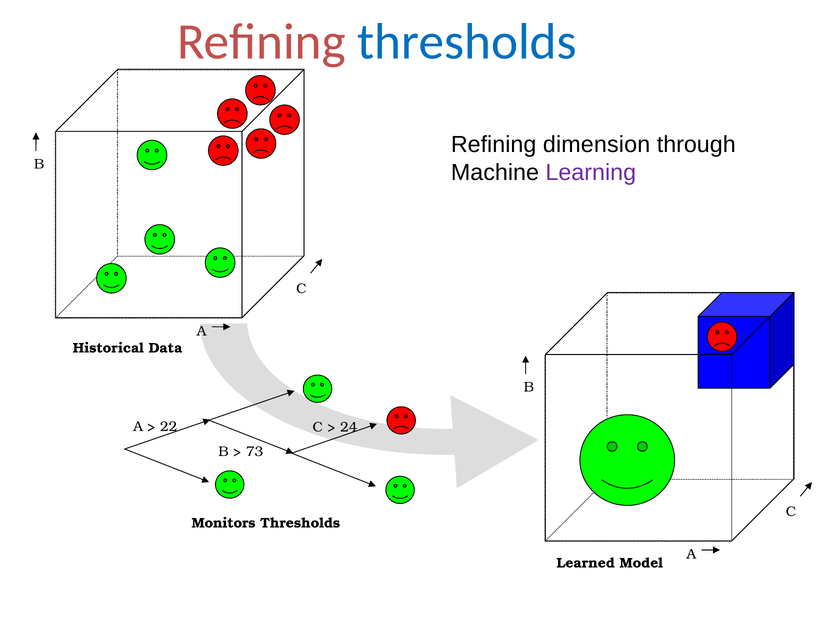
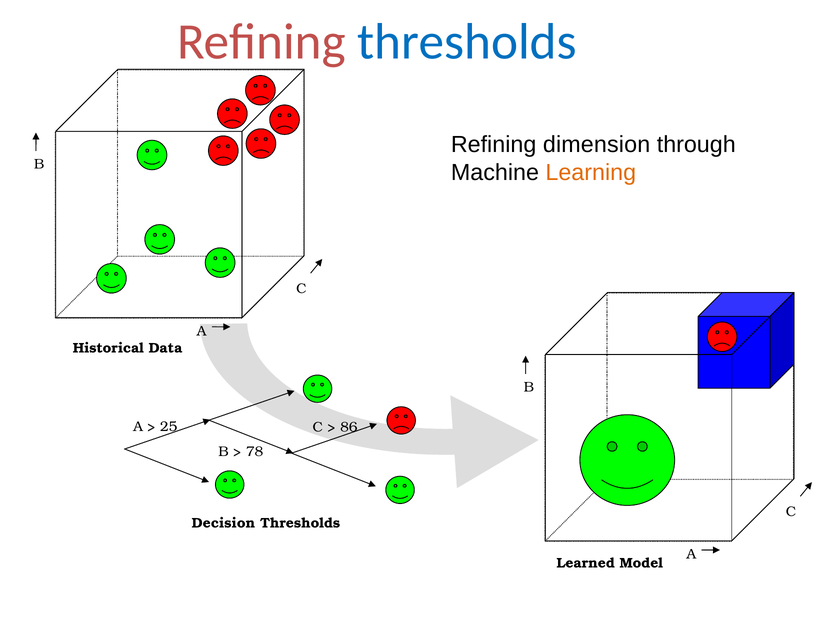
Learning colour: purple -> orange (591, 173)
22: 22 -> 25 (169, 427)
24: 24 -> 86 (349, 427)
73: 73 -> 78 (255, 452)
Monitors: Monitors -> Decision (223, 524)
